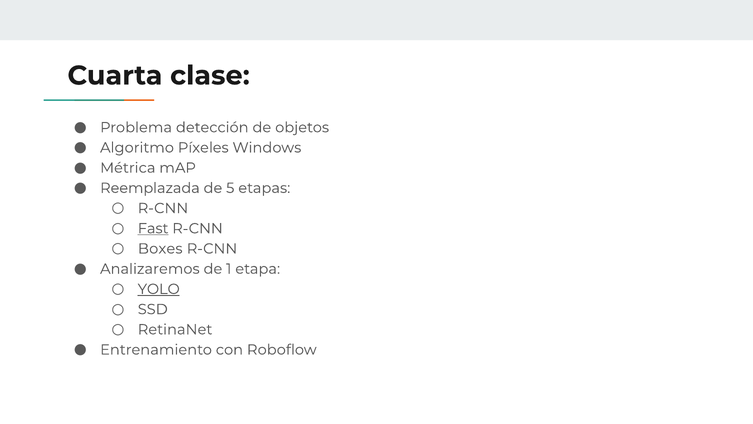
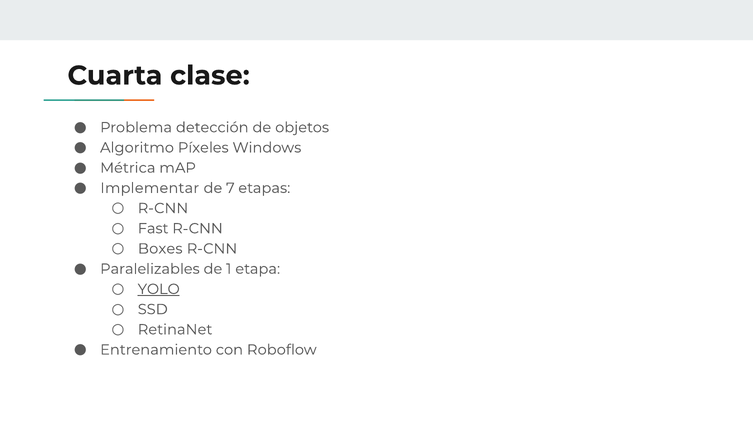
Reemplazada: Reemplazada -> Implementar (150, 188)
5: 5 -> 7 (230, 188)
Fast underline: present -> none (153, 228)
Analizaremos: Analizaremos -> Paralelizables (150, 269)
